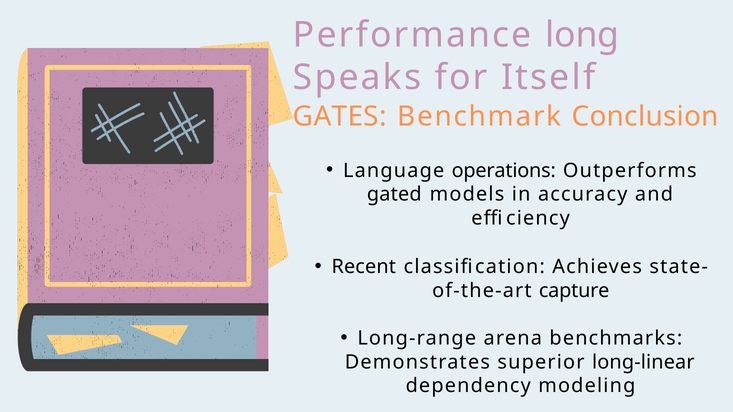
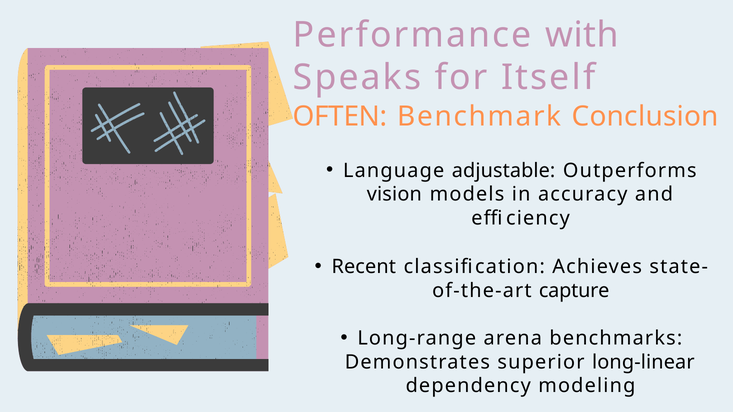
long: long -> with (582, 35)
GATES: GATES -> OFTEN (340, 117)
operations: operations -> adjustable (504, 171)
gated: gated -> vision (394, 194)
